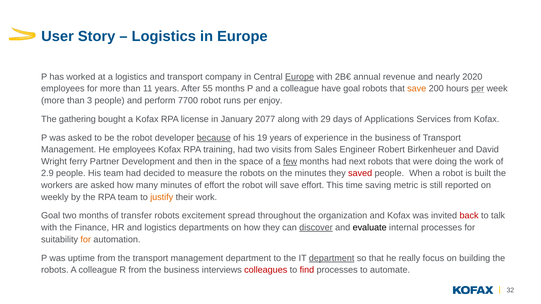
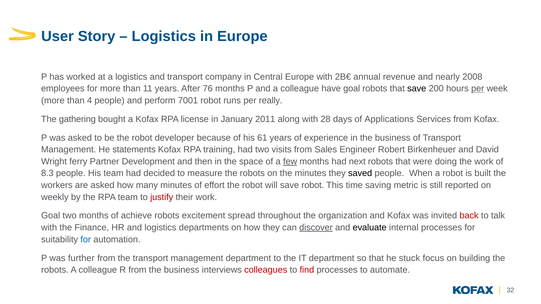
Europe underline: present -> none (300, 77)
2020: 2020 -> 2008 (472, 77)
55: 55 -> 76 (208, 89)
save colour: orange -> black (417, 89)
3: 3 -> 4 (90, 101)
7700: 7700 -> 7001 (188, 101)
enjoy: enjoy -> really (271, 101)
2077: 2077 -> 2011 (265, 119)
29: 29 -> 28 (326, 119)
because underline: present -> none (214, 138)
19: 19 -> 61 (262, 138)
He employees: employees -> statements (134, 150)
2.9: 2.9 -> 8.3 (47, 173)
saved colour: red -> black (360, 173)
save effort: effort -> robot (313, 185)
justify colour: orange -> red (162, 197)
transfer: transfer -> achieve (136, 216)
for colour: orange -> blue (86, 240)
uptime: uptime -> further (81, 258)
department underline: present -> none (332, 258)
really: really -> stuck (409, 258)
